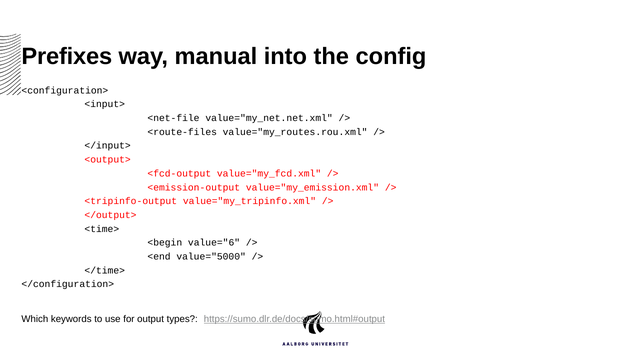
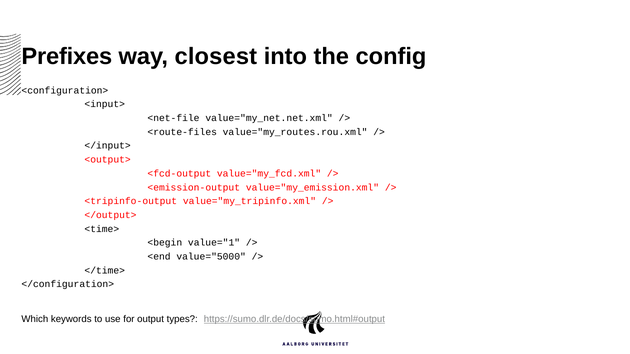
manual: manual -> closest (216, 56)
value="6: value="6 -> value="1 (214, 243)
